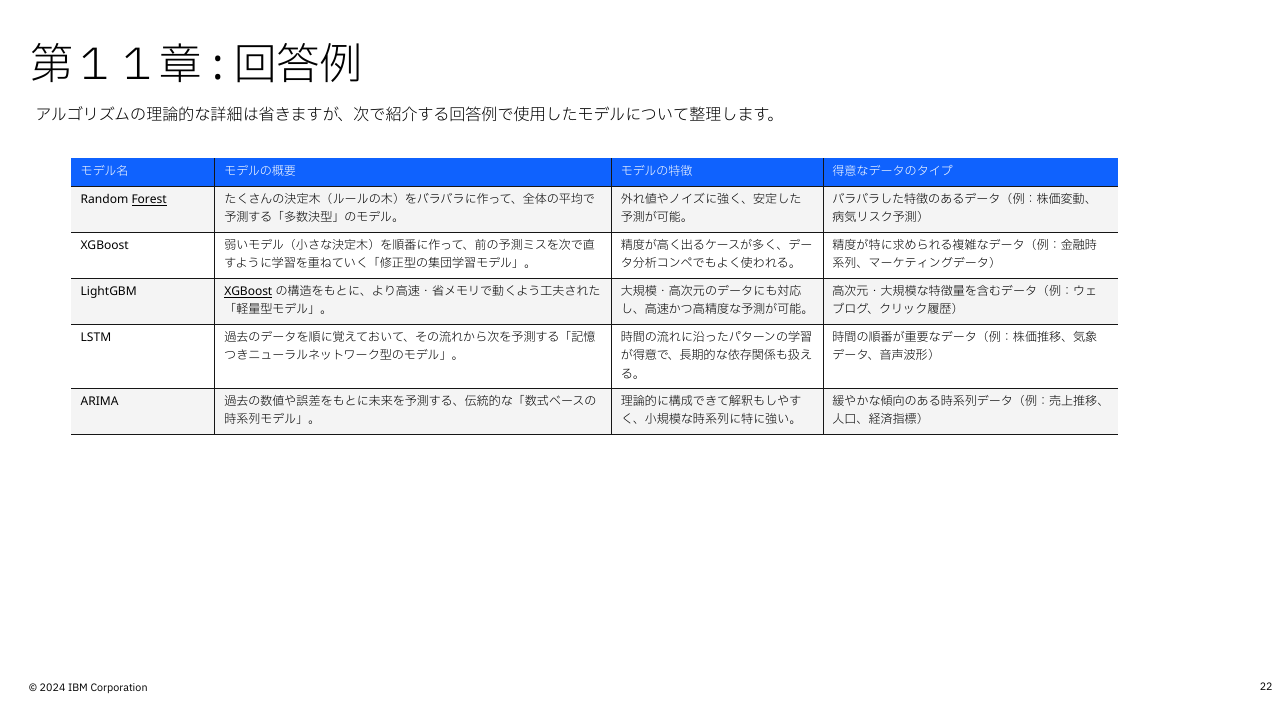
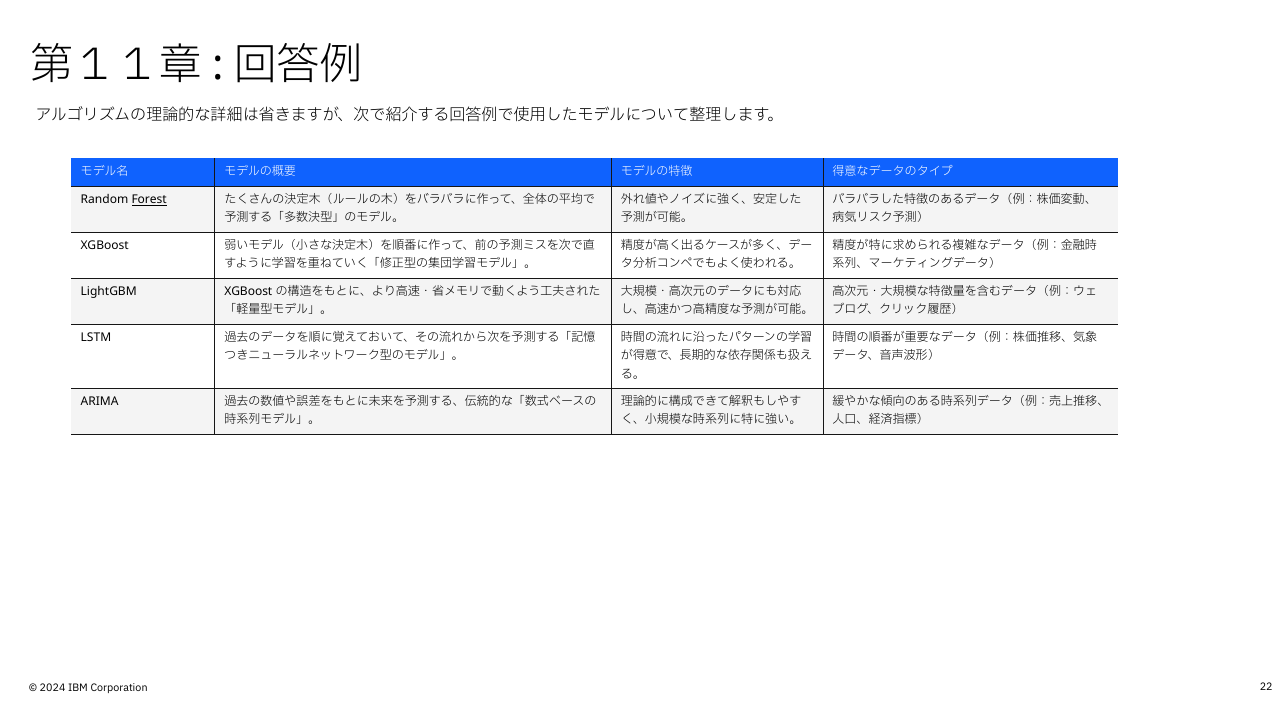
XGBoost underline: present -> none (248, 292)
